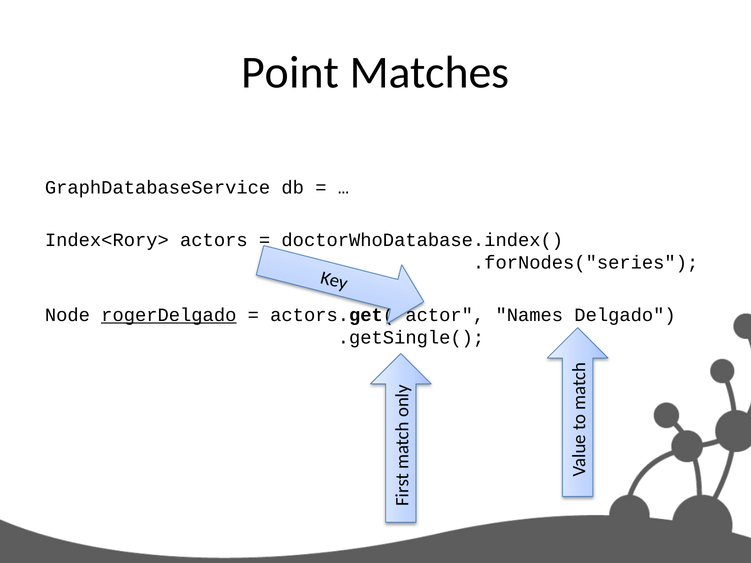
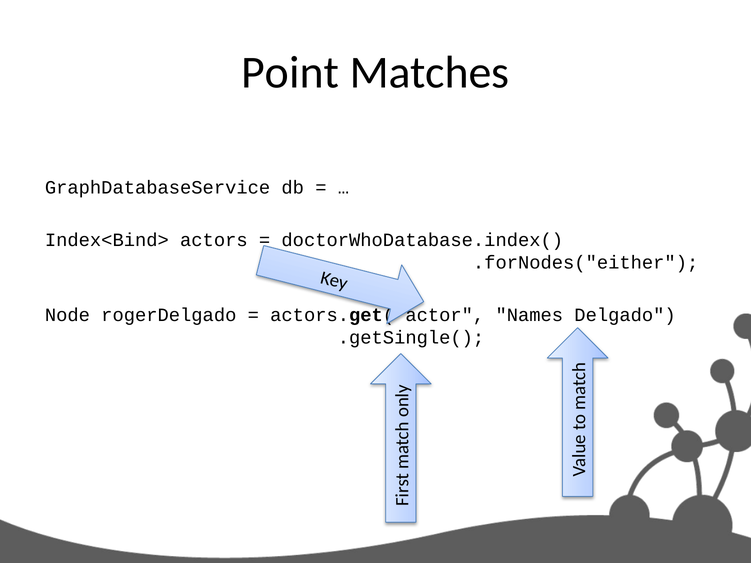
Index<Rory>: Index<Rory> -> Index<Bind> (107, 240)
.forNodes("series: .forNodes("series -> .forNodes("either (586, 263)
rogerDelgado underline: present -> none (169, 315)
